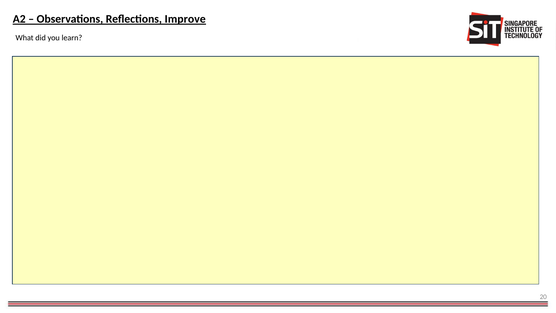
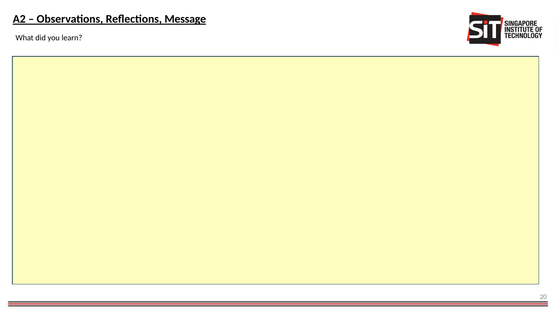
Improve: Improve -> Message (185, 19)
